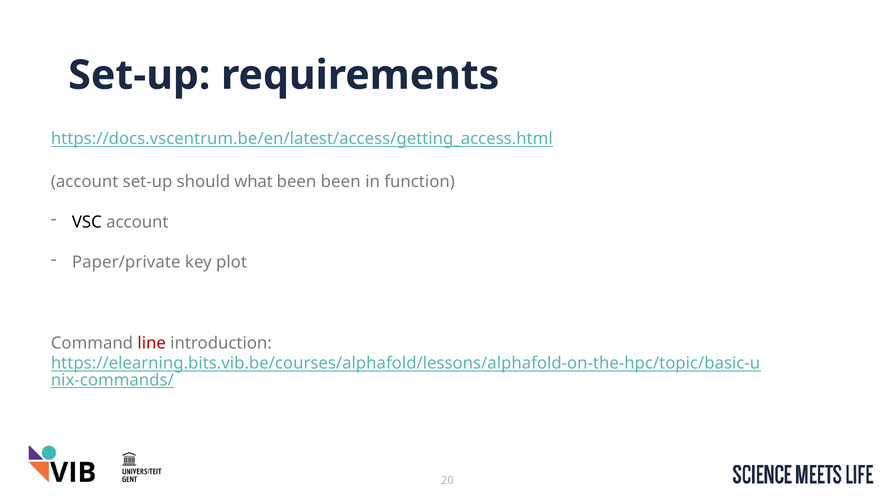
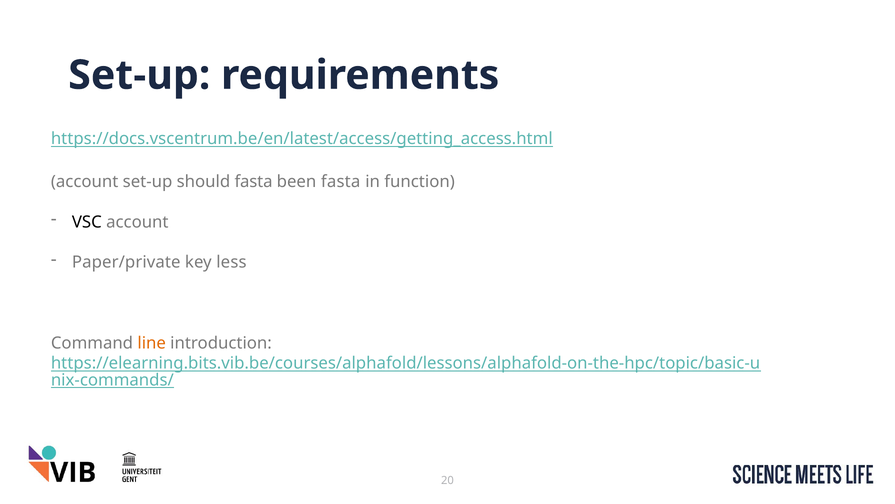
should what: what -> fasta (254, 182)
been been: been -> fasta (341, 182)
plot: plot -> less (231, 262)
line colour: red -> orange (152, 343)
